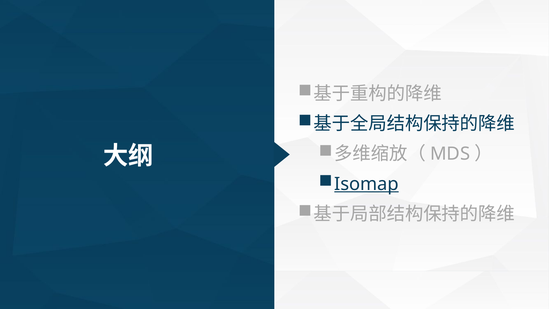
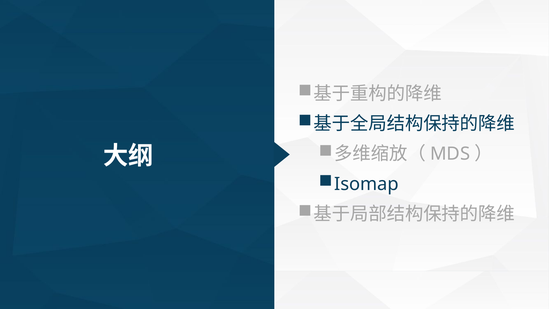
Isomap underline: present -> none (366, 184)
